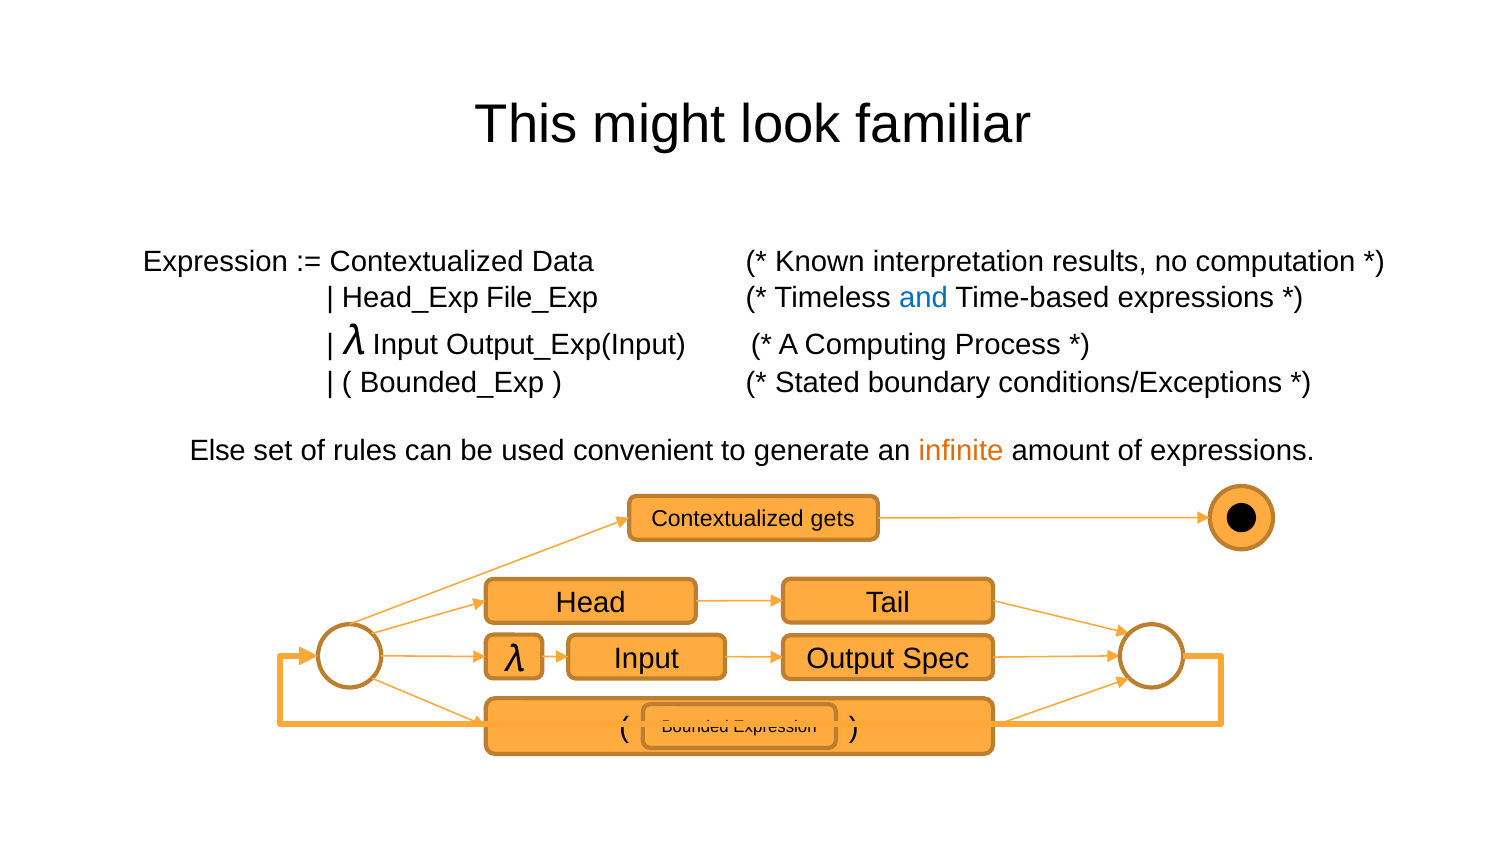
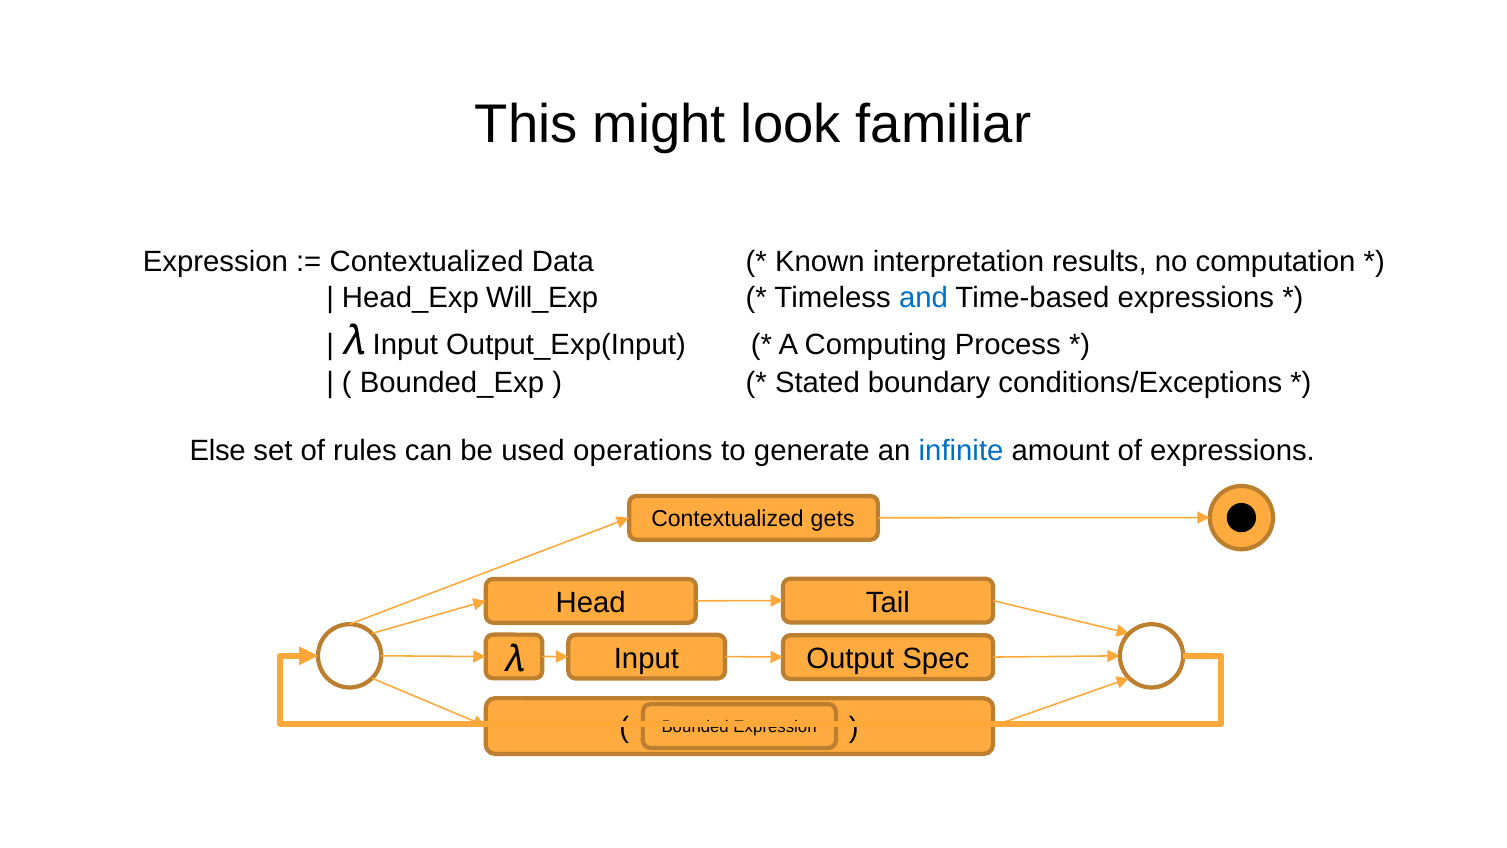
File_Exp: File_Exp -> Will_Exp (542, 297)
convenient: convenient -> operations (643, 451)
infinite colour: orange -> blue (961, 451)
